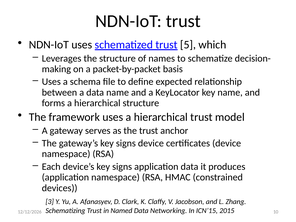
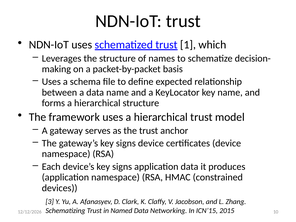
5: 5 -> 1 (188, 45)
